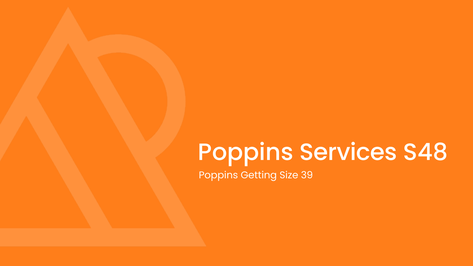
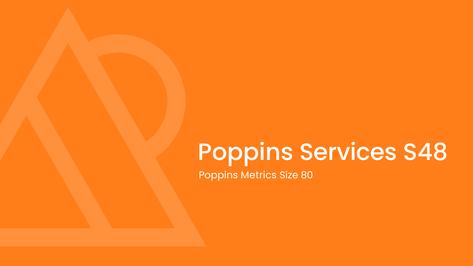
Getting: Getting -> Metrics (259, 175)
39: 39 -> 80 (307, 175)
